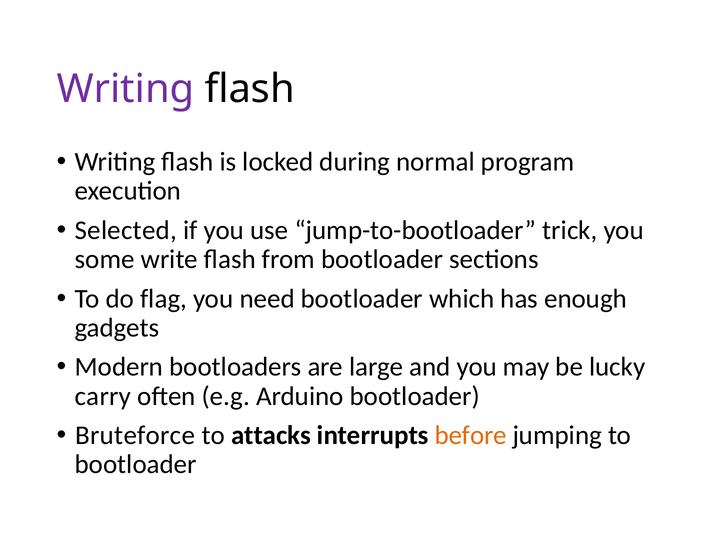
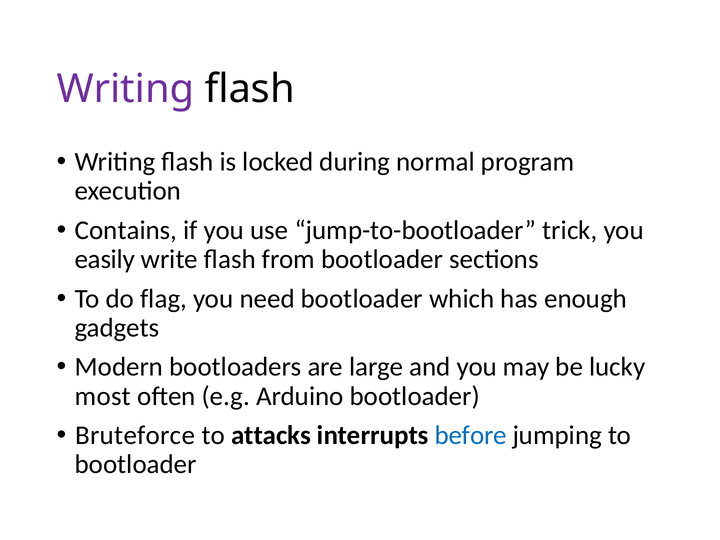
Selected: Selected -> Contains (126, 230)
some: some -> easily (105, 259)
carry: carry -> most (103, 396)
before colour: orange -> blue (471, 435)
